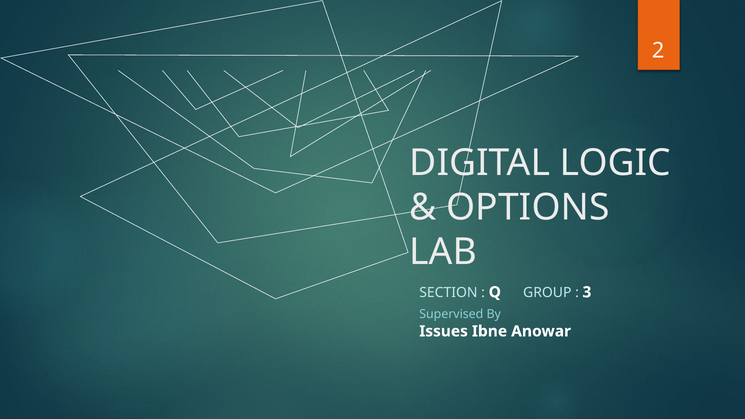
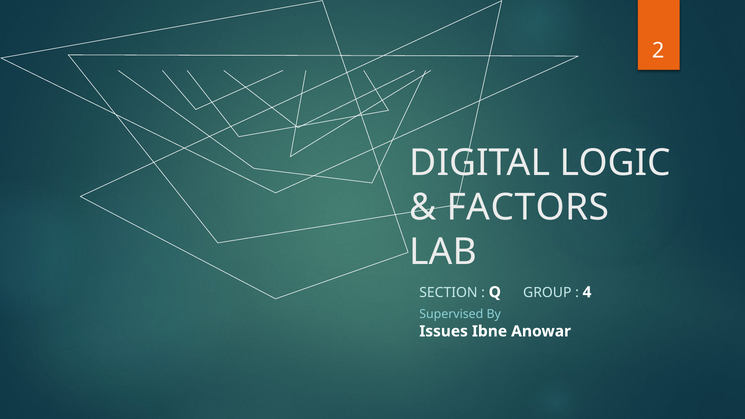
OPTIONS: OPTIONS -> FACTORS (528, 207)
3: 3 -> 4 (587, 292)
